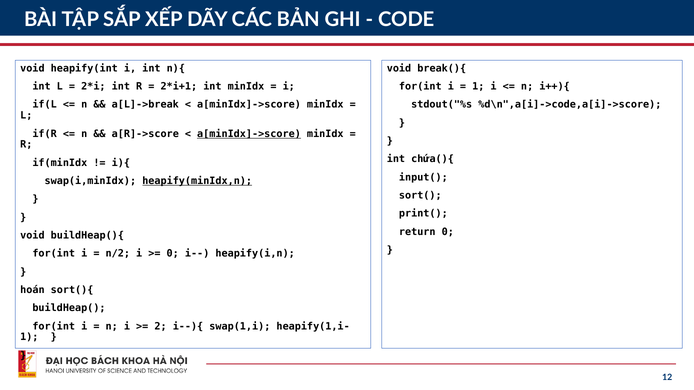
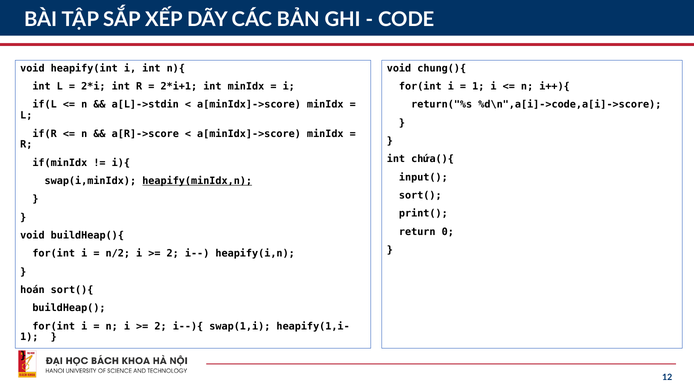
break(){: break(){ -> chung(){ (442, 68)
a[L]->break: a[L]->break -> a[L]->stdin (145, 105)
stdout("%s: stdout("%s -> return("%s (442, 105)
a[minIdx]->score underline: present -> none (249, 134)
0: 0 -> 2 (173, 254)
